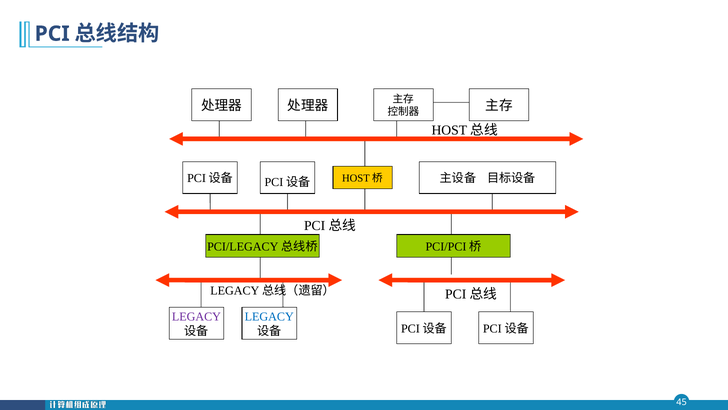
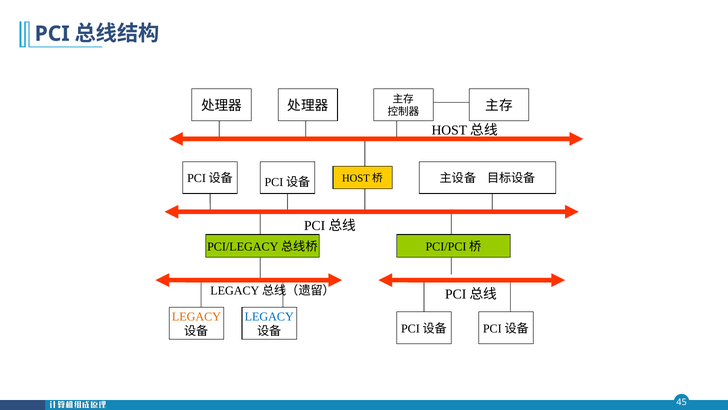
LEGACY colour: purple -> orange (196, 317)
